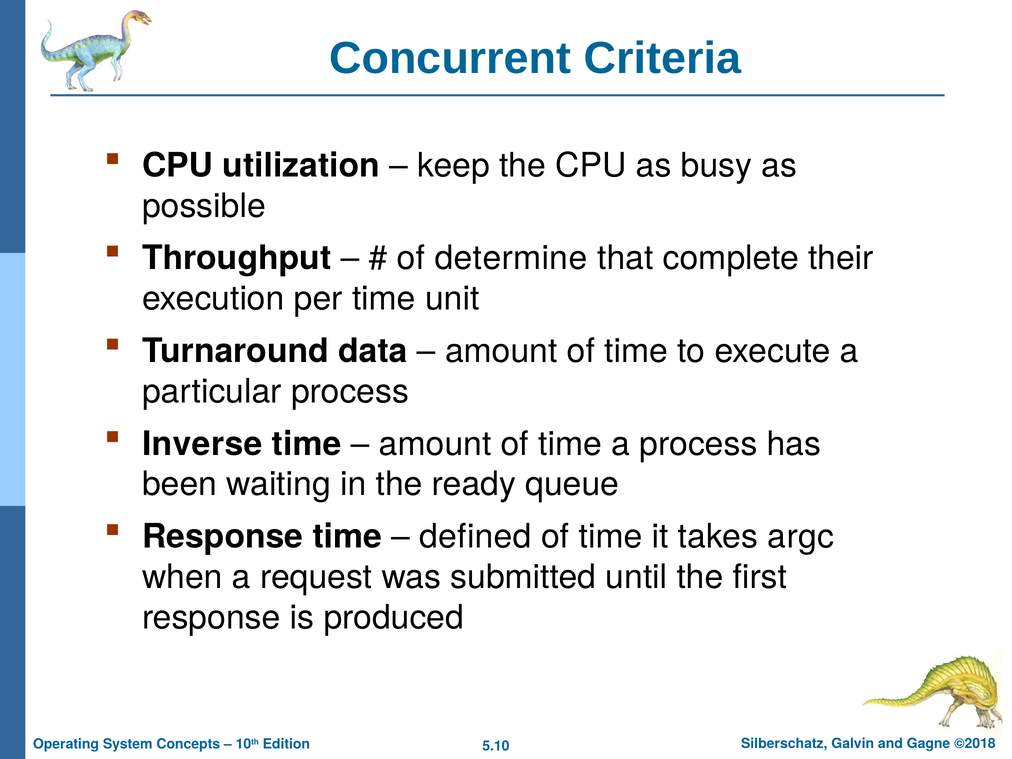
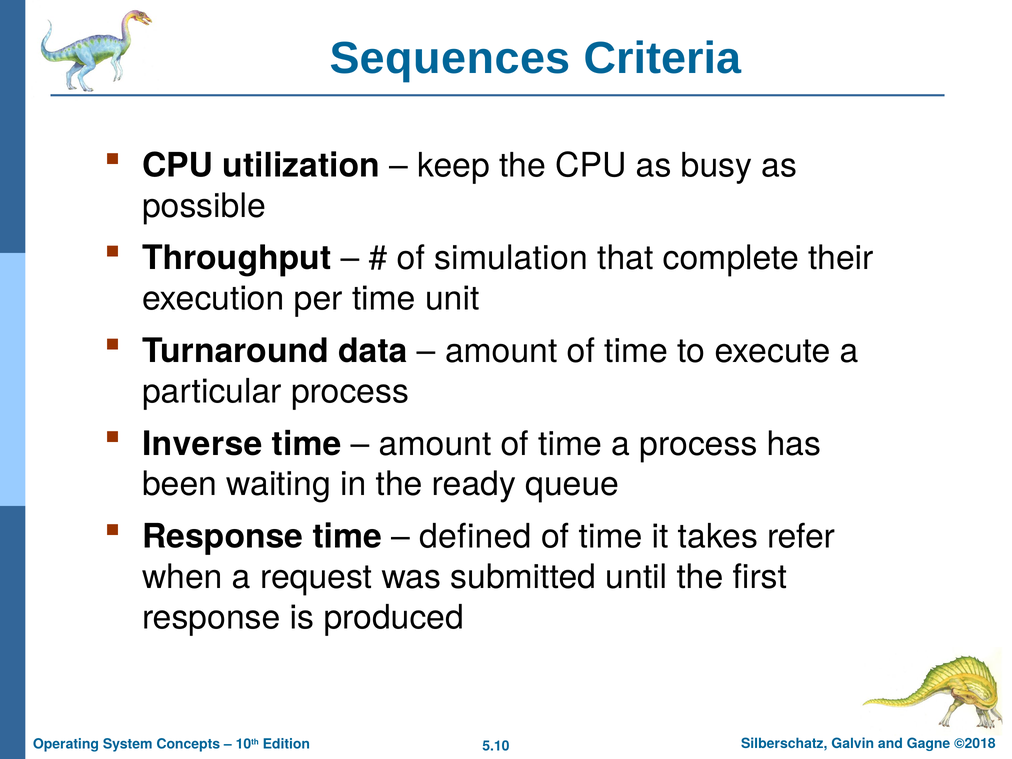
Concurrent: Concurrent -> Sequences (450, 59)
determine: determine -> simulation (511, 258)
argc: argc -> refer (801, 537)
